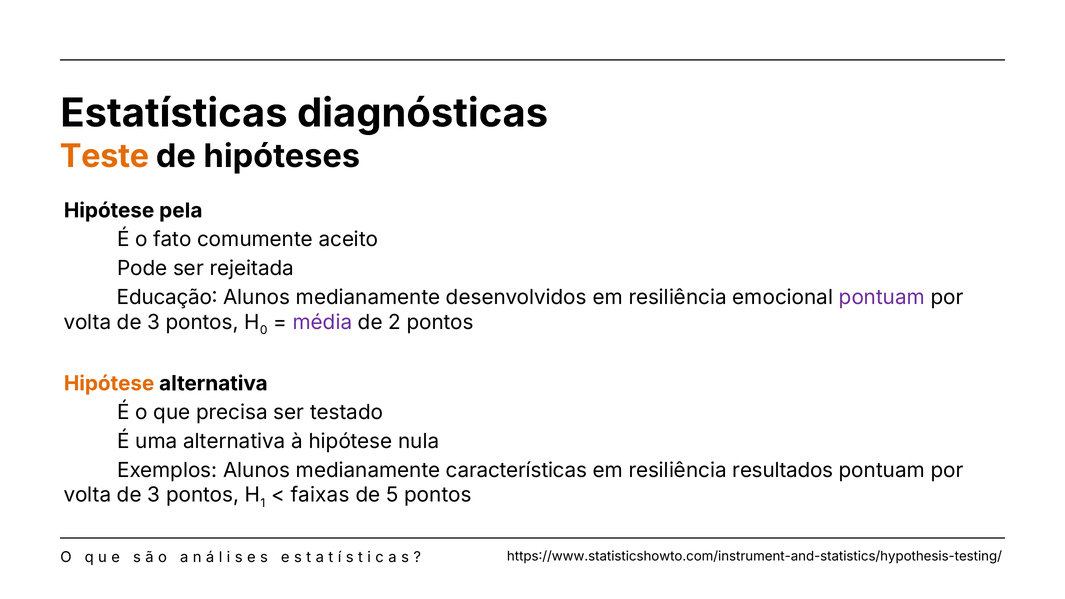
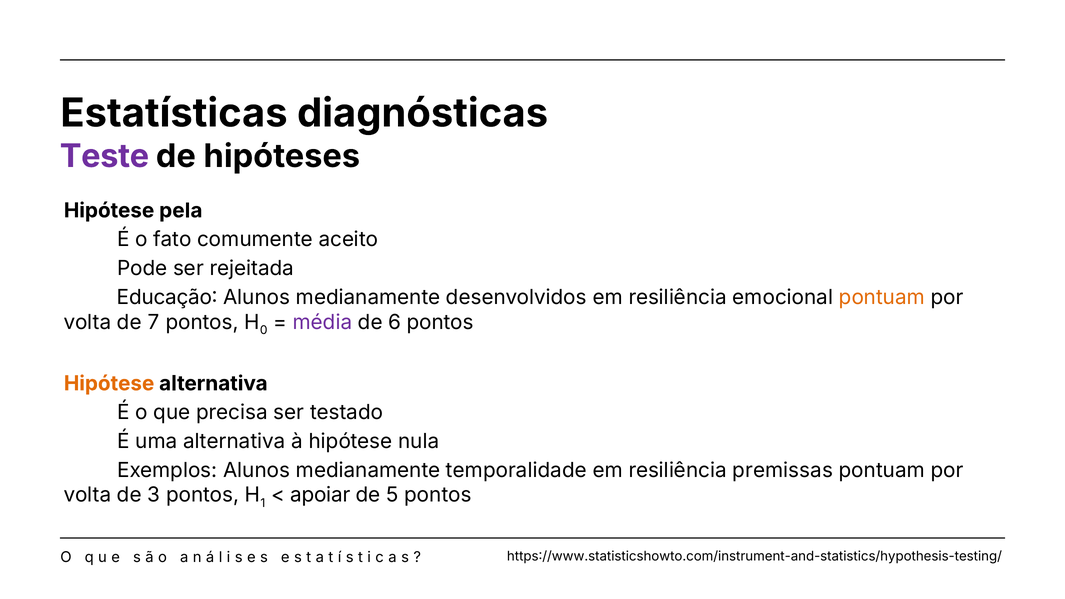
Teste colour: orange -> purple (104, 156)
pontuam colour: purple -> orange (882, 297)
3: 3 -> 7 (154, 322)
2: 2 -> 6 (395, 322)
características: características -> temporalidade (516, 470)
resultados: resultados -> premissas (783, 470)
faixas: faixas -> apoiar (320, 495)
